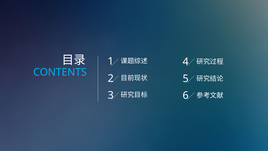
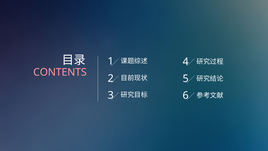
CONTENTS colour: light blue -> pink (60, 72)
